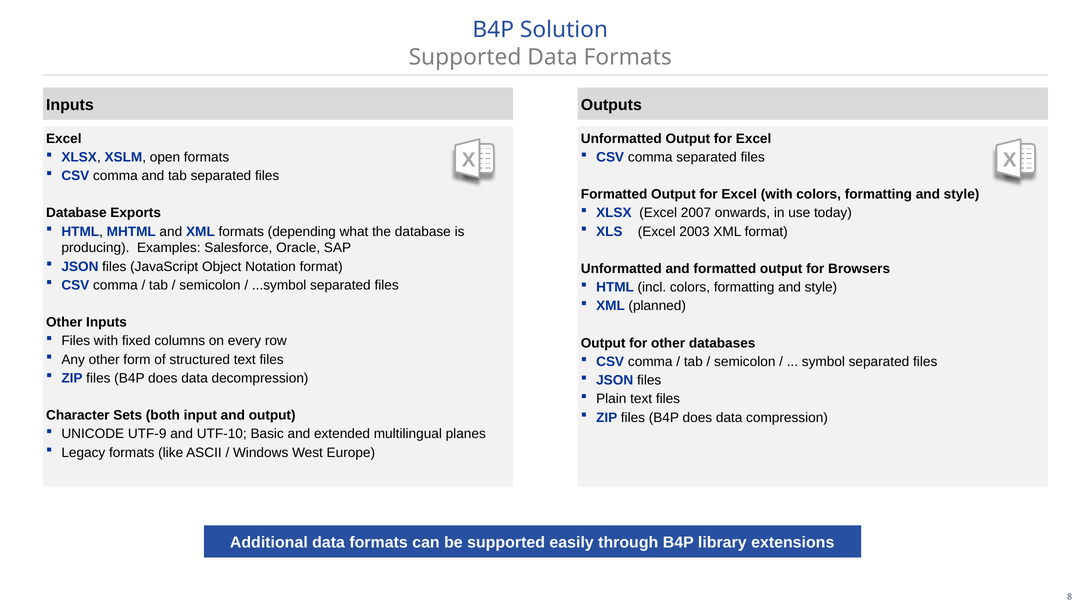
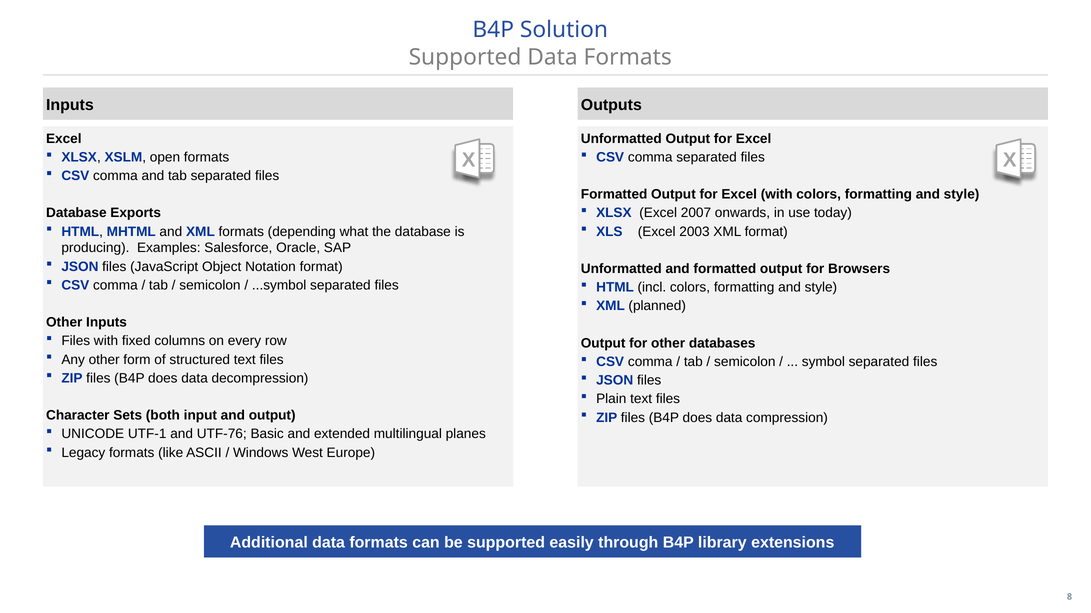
UTF-9: UTF-9 -> UTF-1 (147, 434)
UTF-10: UTF-10 -> UTF-76 (222, 434)
